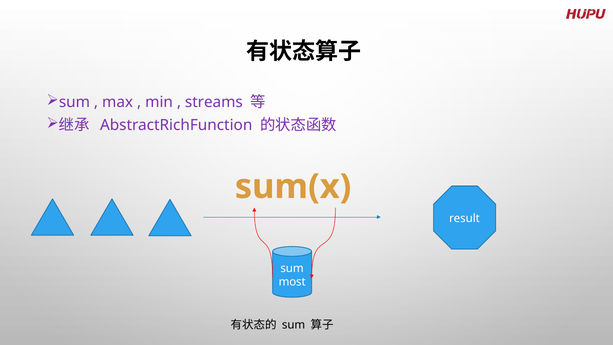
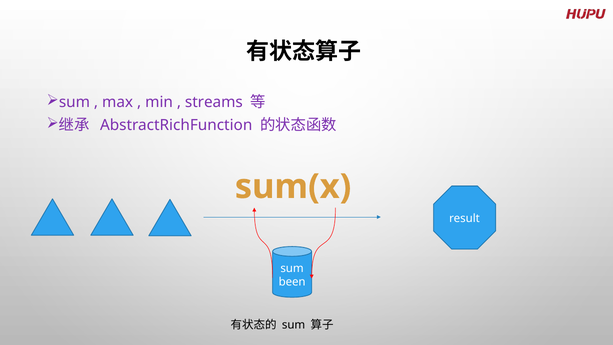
most: most -> been (292, 282)
